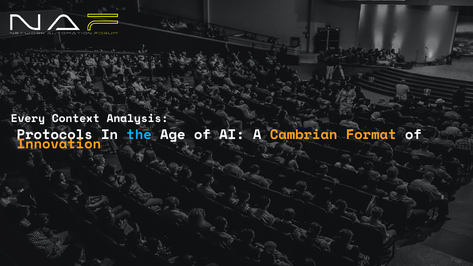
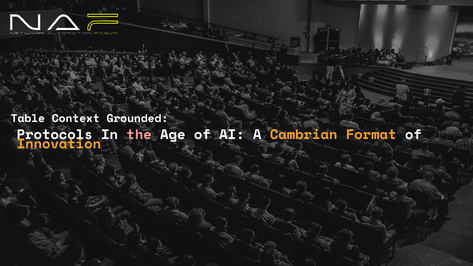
Every: Every -> Table (28, 118)
Analysis: Analysis -> Grounded (137, 118)
the colour: light blue -> pink (139, 135)
